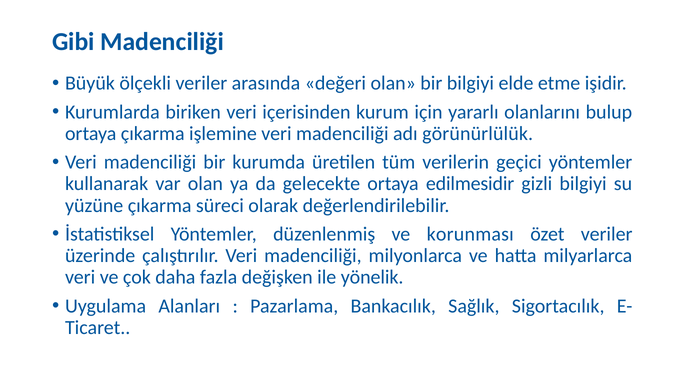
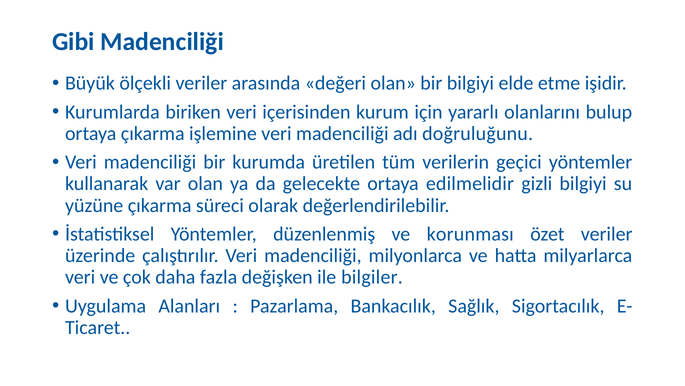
görünürlülük: görünürlülük -> doğruluğunu (478, 133)
edilmesidir: edilmesidir -> edilmelidir (470, 183)
yönelik: yönelik -> bilgiler (372, 277)
